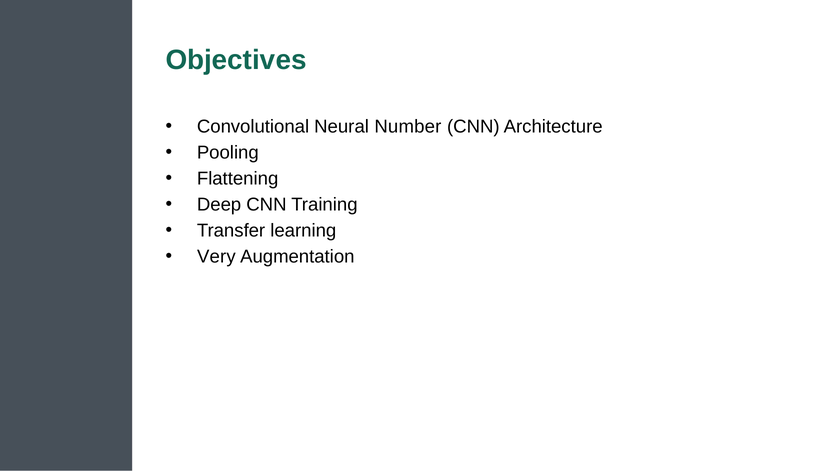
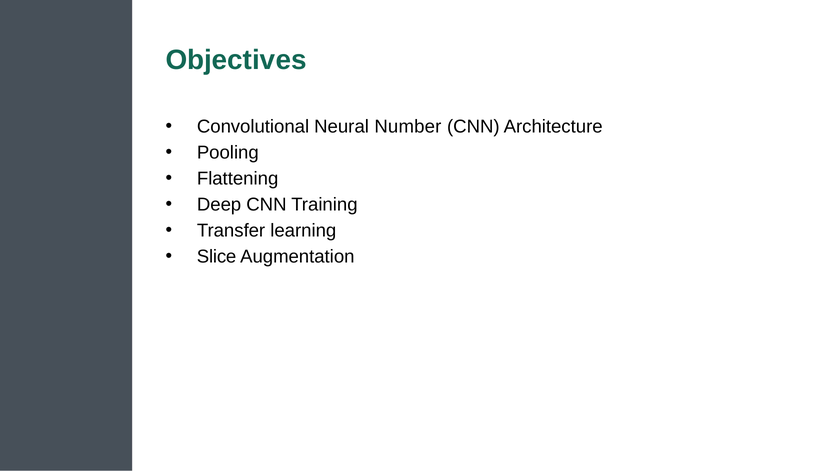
Very: Very -> Slice (217, 257)
